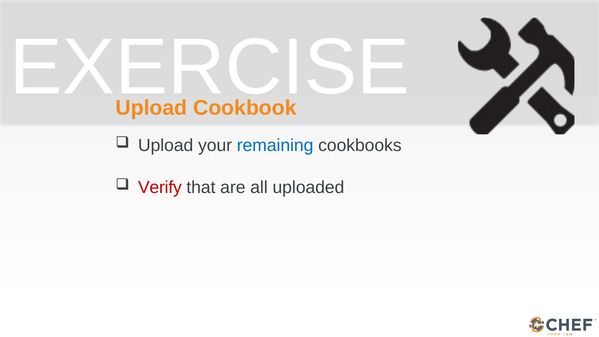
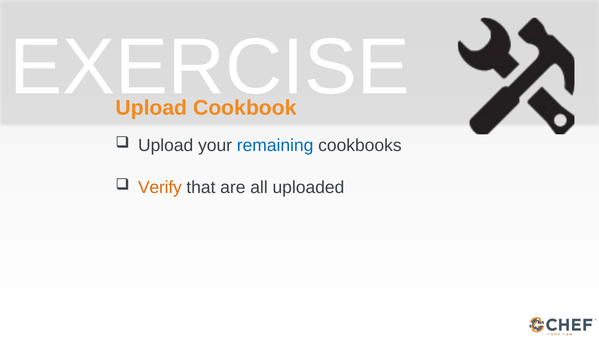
Verify colour: red -> orange (160, 187)
